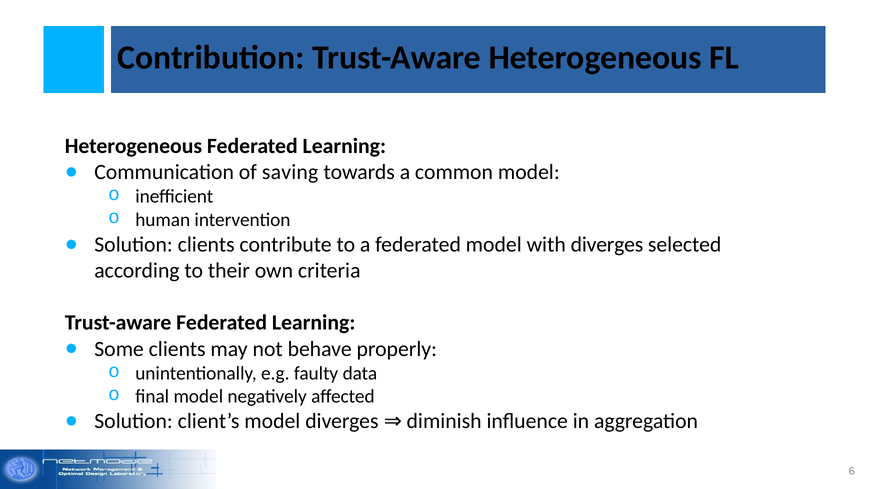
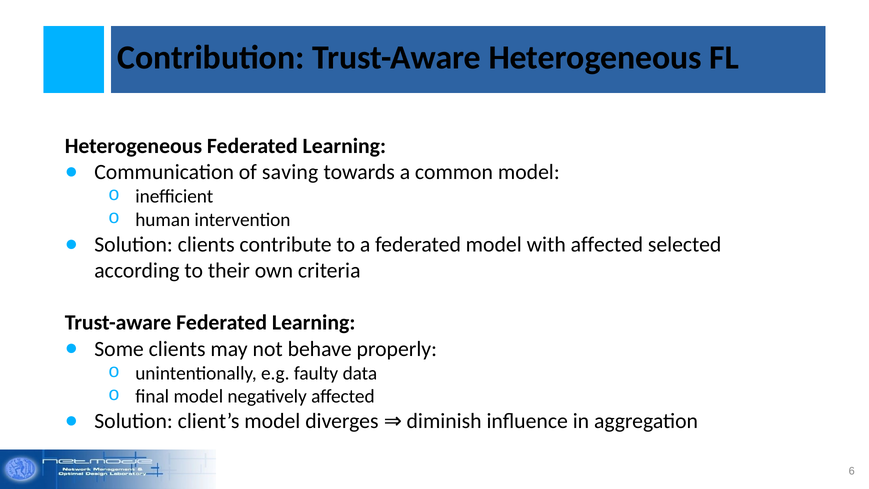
with diverges: diverges -> affected (607, 244)
